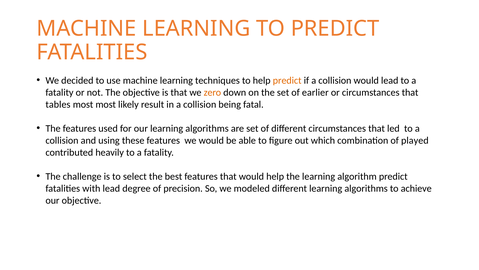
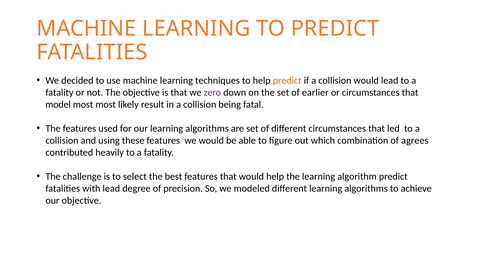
zero colour: orange -> purple (212, 92)
tables: tables -> model (58, 104)
played: played -> agrees (415, 140)
